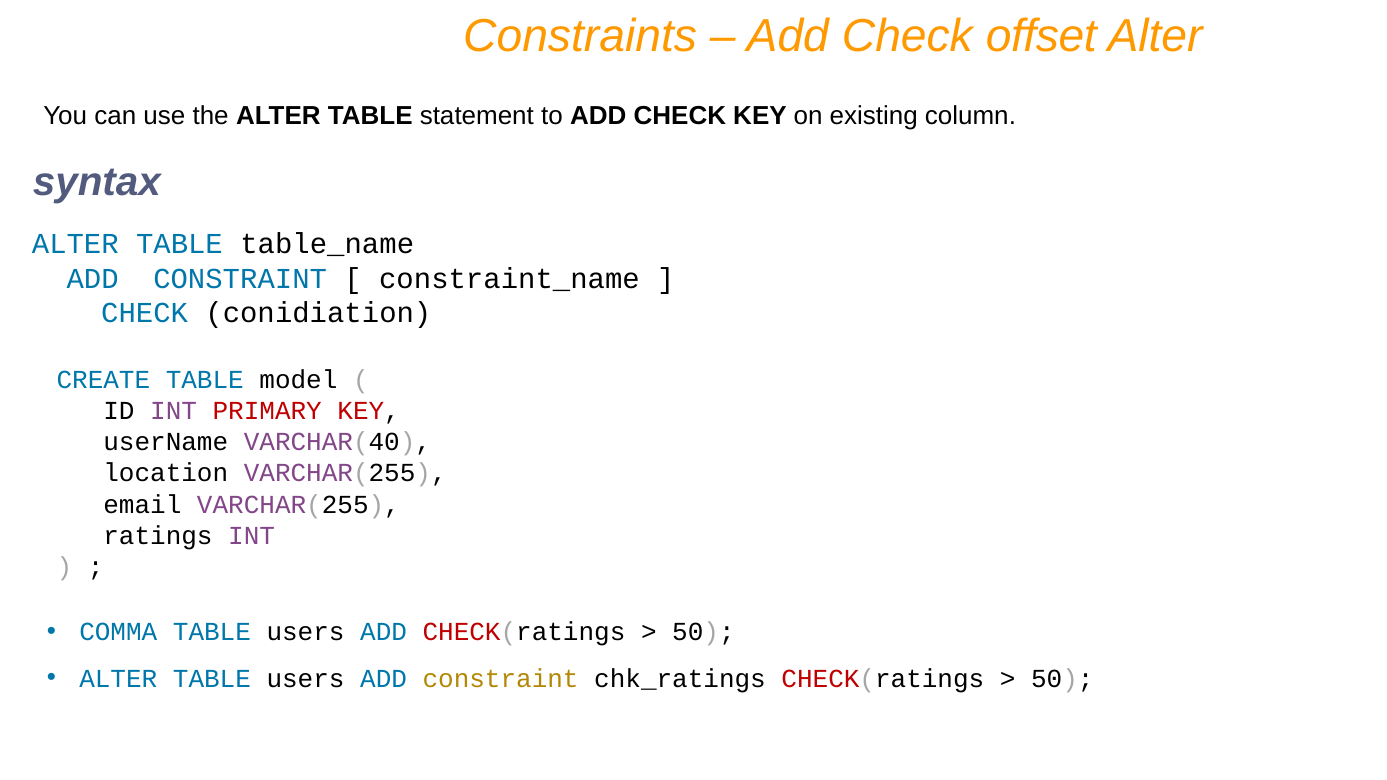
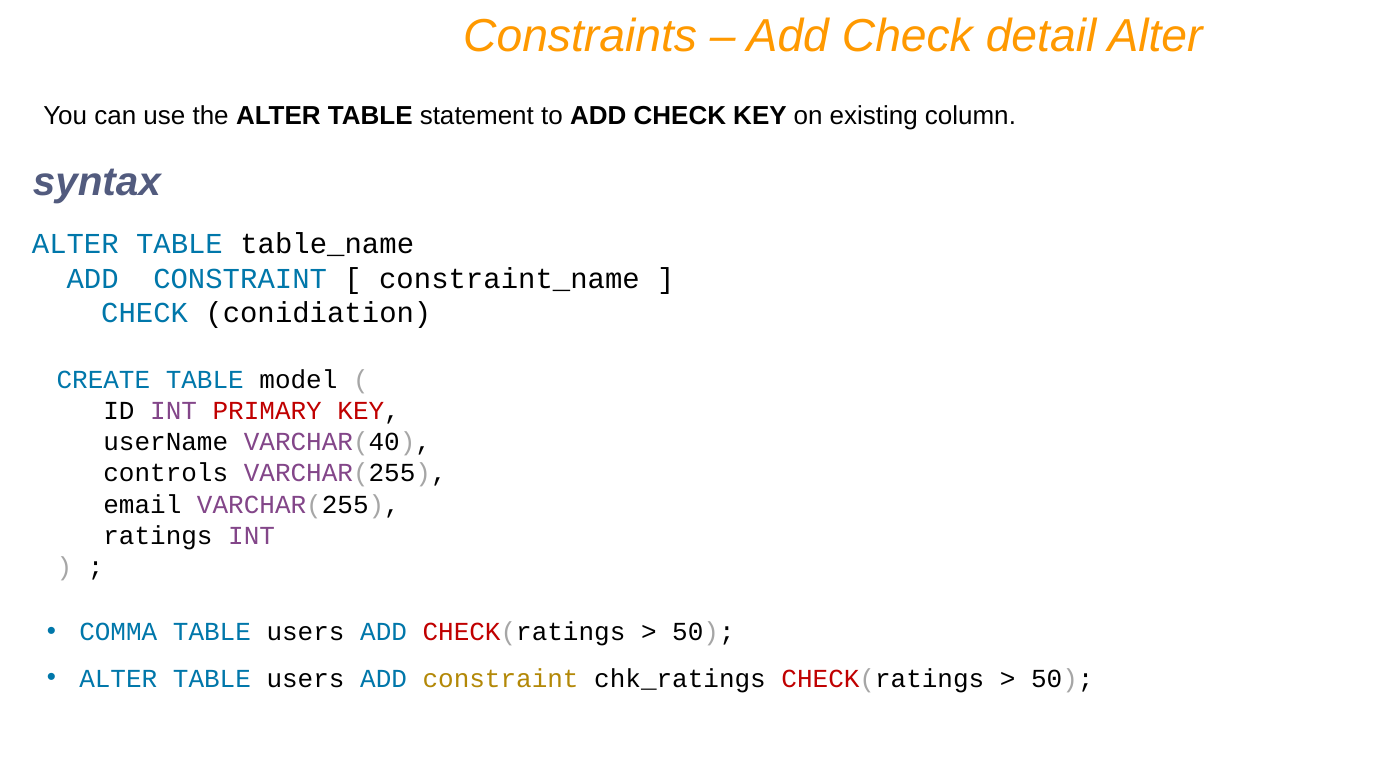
offset: offset -> detail (1041, 36)
location: location -> controls (166, 473)
